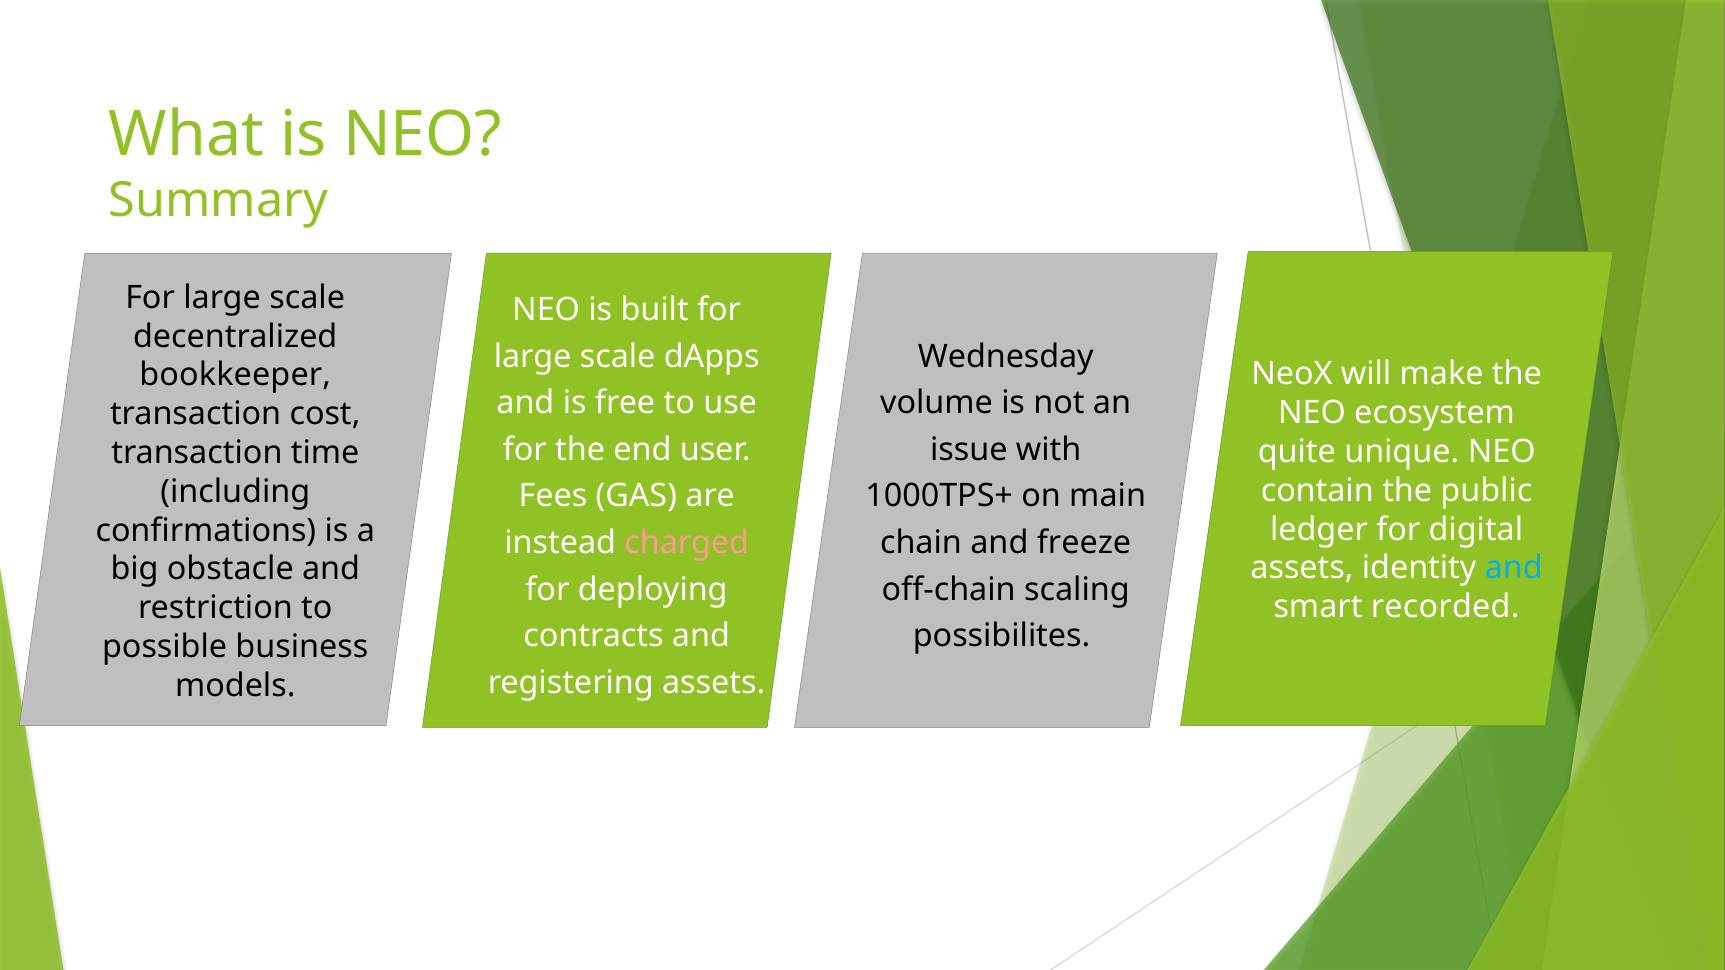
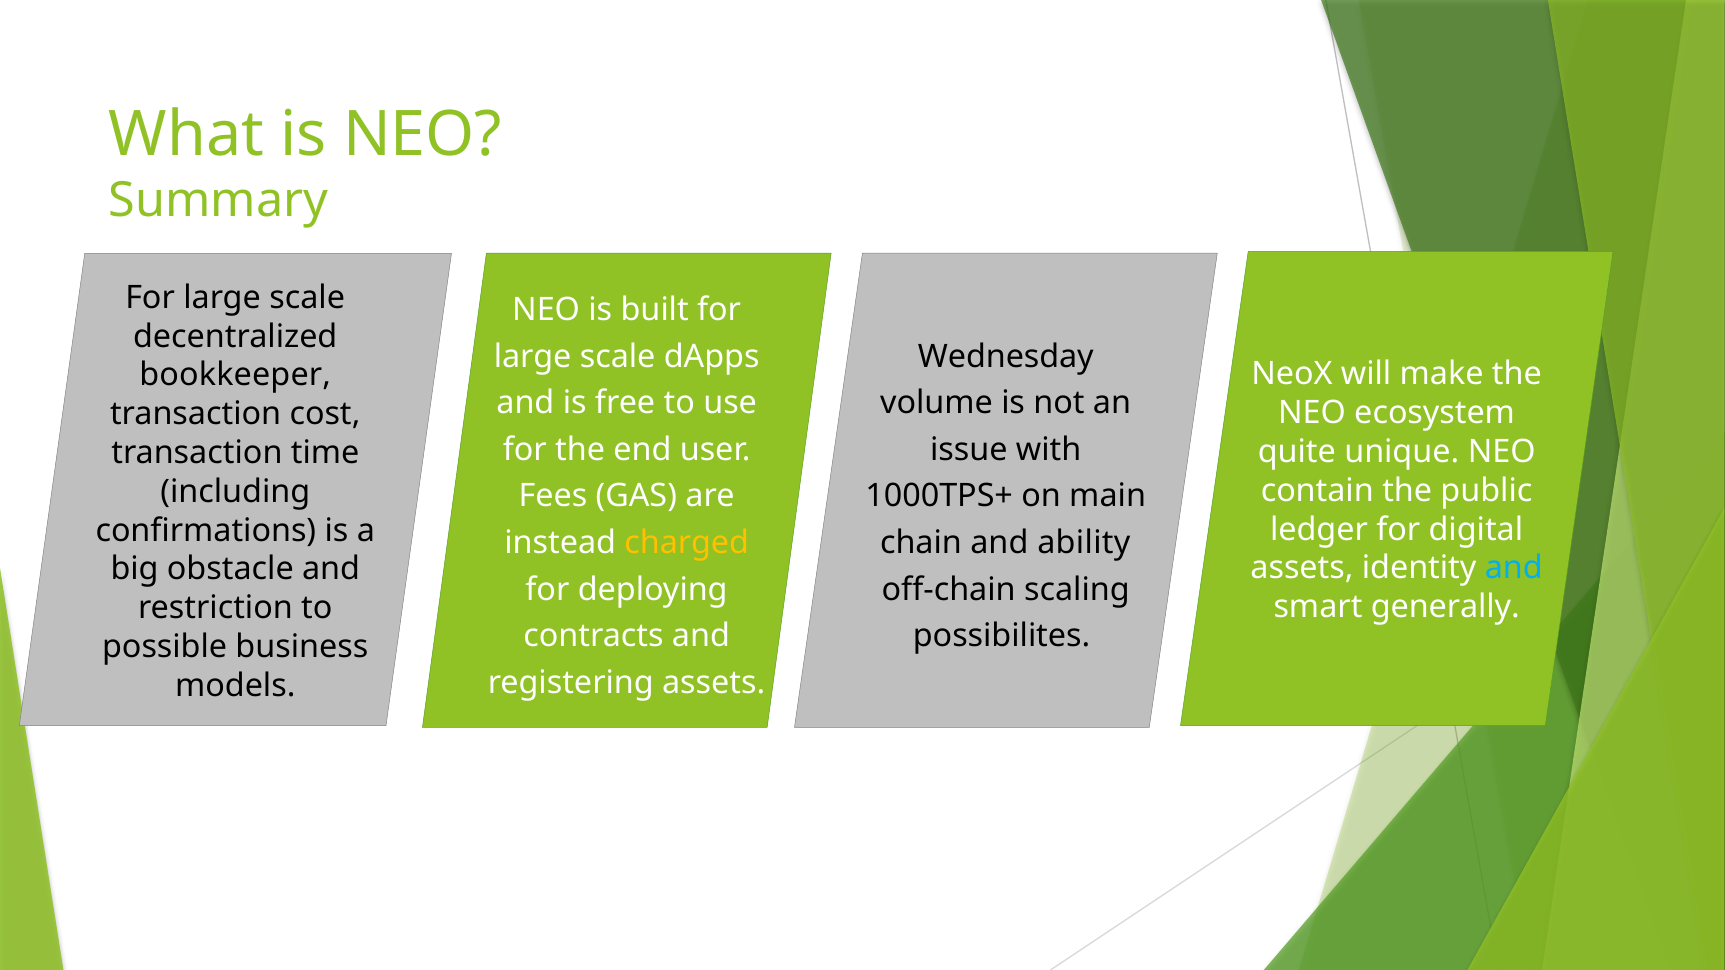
charged colour: pink -> yellow (687, 543)
freeze: freeze -> ability (1084, 543)
recorded: recorded -> generally (1445, 607)
